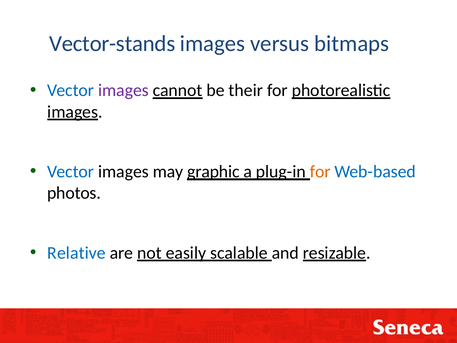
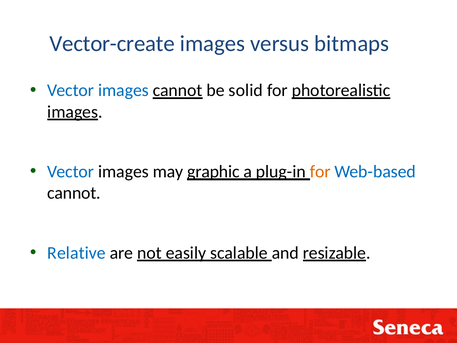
Vector-stands: Vector-stands -> Vector-create (112, 44)
images colour: purple -> blue (123, 90)
their: their -> solid (246, 90)
photos: photos -> cannot (74, 193)
